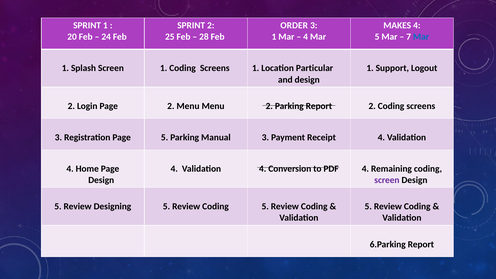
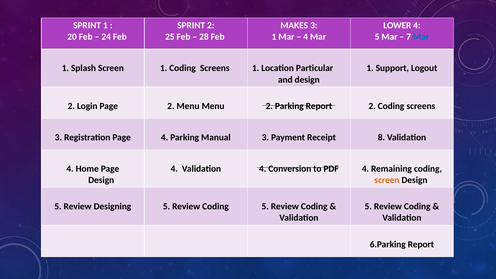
ORDER: ORDER -> MAKES (294, 26)
MAKES: MAKES -> LOWER (397, 26)
Page 5: 5 -> 4 (165, 137)
Receipt 4: 4 -> 8 (381, 137)
screen colour: purple -> orange (387, 180)
